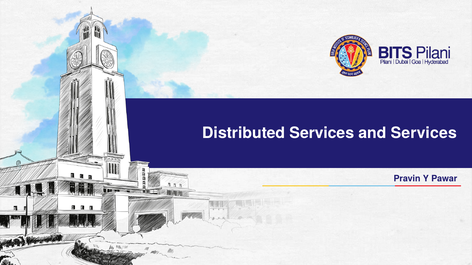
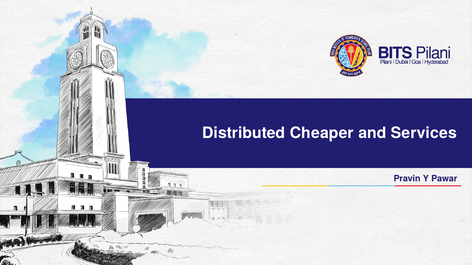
Distributed Services: Services -> Cheaper (322, 133)
